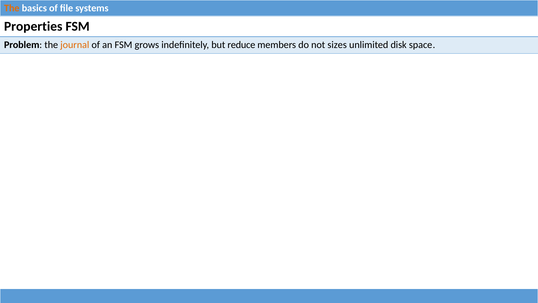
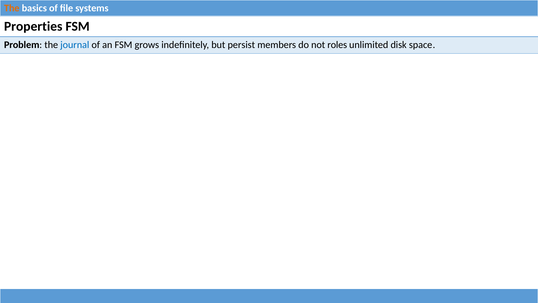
journal colour: orange -> blue (75, 45)
reduce: reduce -> persist (241, 45)
sizes: sizes -> roles (337, 45)
